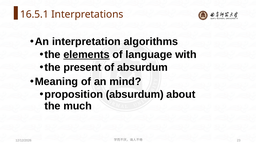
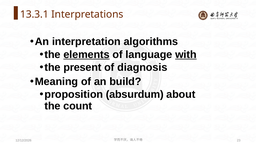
16.5.1: 16.5.1 -> 13.3.1 (34, 14)
with underline: none -> present (186, 55)
of absurdum: absurdum -> diagnosis (142, 67)
mind: mind -> build (125, 82)
much: much -> count (78, 106)
